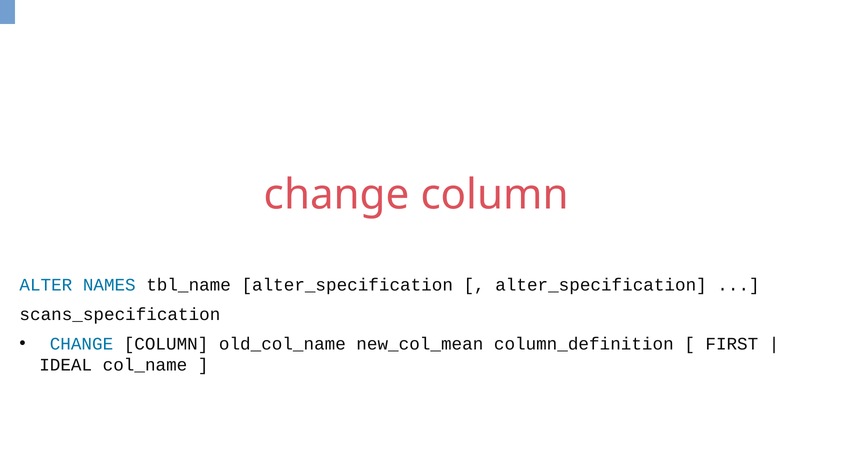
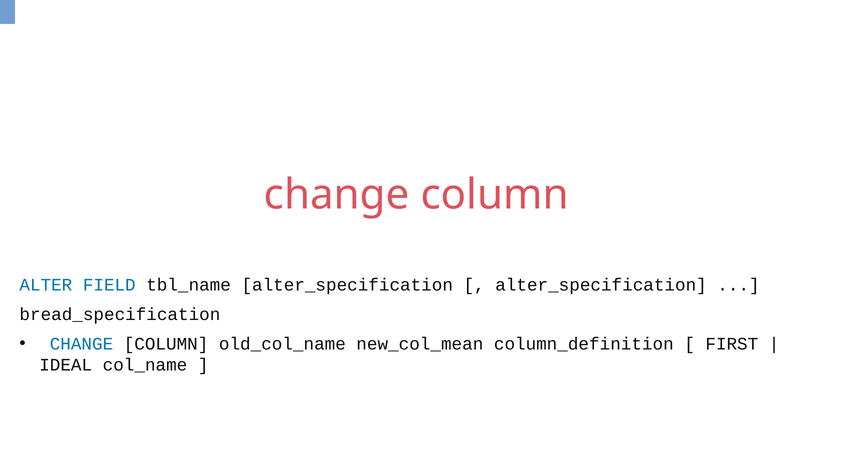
NAMES: NAMES -> FIELD (109, 285)
scans_specification: scans_specification -> bread_specification (120, 314)
